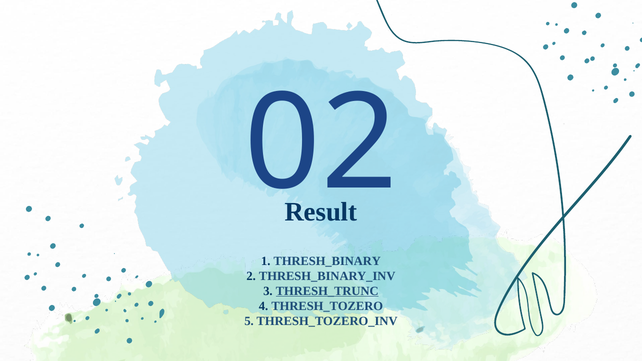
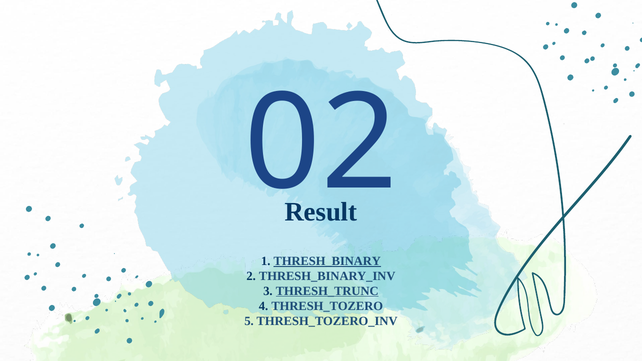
THRESH_BINARY underline: none -> present (327, 261)
